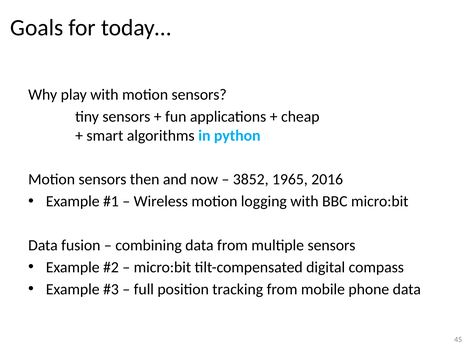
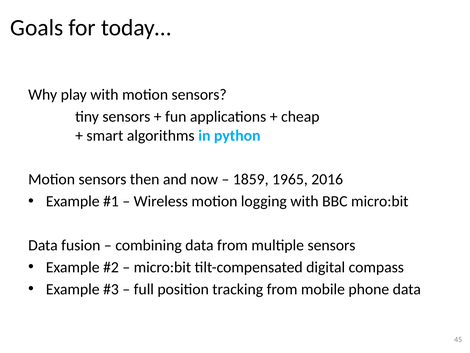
3852: 3852 -> 1859 (251, 179)
